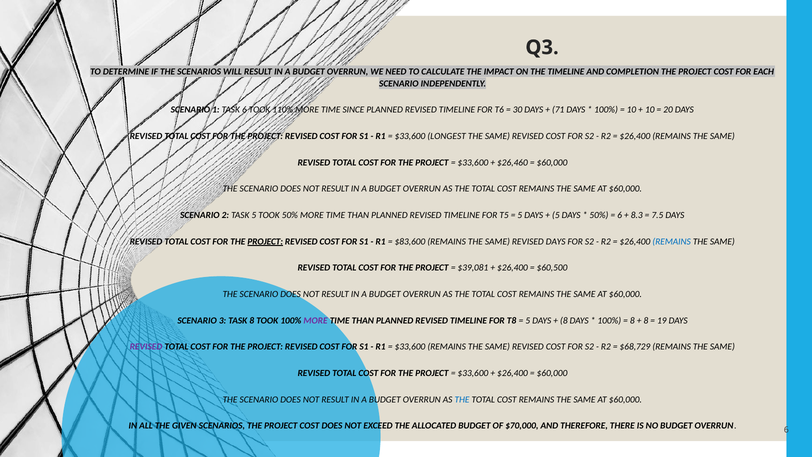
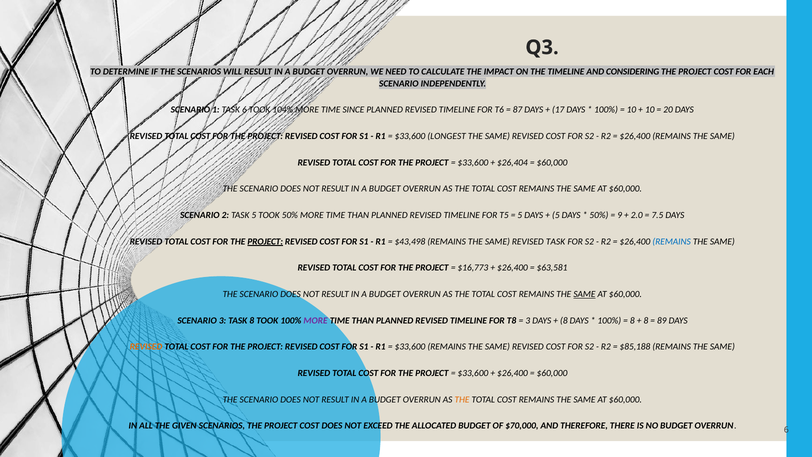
COMPLETION: COMPLETION -> CONSIDERING (633, 71)
110%: 110% -> 104% (283, 110)
30: 30 -> 87 (517, 110)
71: 71 -> 17 (558, 110)
$26,460: $26,460 -> $26,404 (512, 162)
6: 6 -> 9 (620, 215)
8.3: 8.3 -> 2.0 (637, 215)
$83,600: $83,600 -> $43,498 (410, 241)
REVISED DAYS: DAYS -> TASK (556, 241)
$39,081: $39,081 -> $16,773 (473, 268)
$60,500: $60,500 -> $63,581 (552, 268)
SAME underline: none -> present (584, 294)
5: 5 -> 3 (528, 320)
19: 19 -> 89 (662, 320)
REVISED colour: purple -> orange (146, 347)
$68,729: $68,729 -> $85,188 (635, 347)
THE colour: blue -> orange (462, 399)
